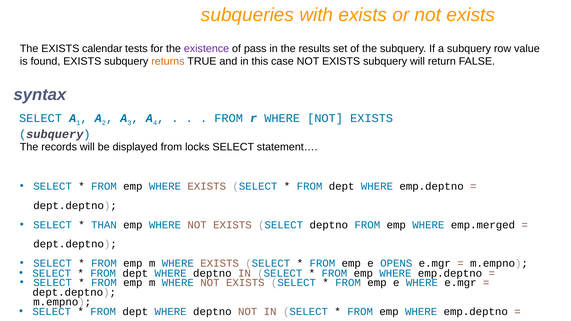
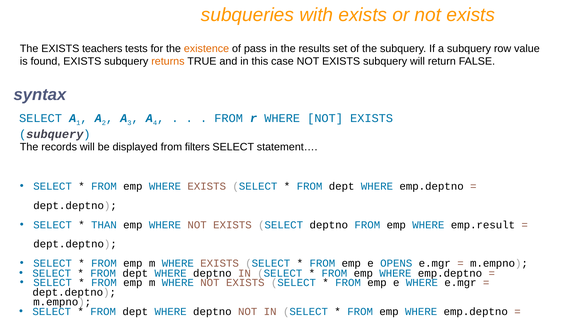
calendar: calendar -> teachers (102, 49)
existence colour: purple -> orange (206, 49)
locks: locks -> filters (197, 147)
emp.merged: emp.merged -> emp.result (483, 225)
